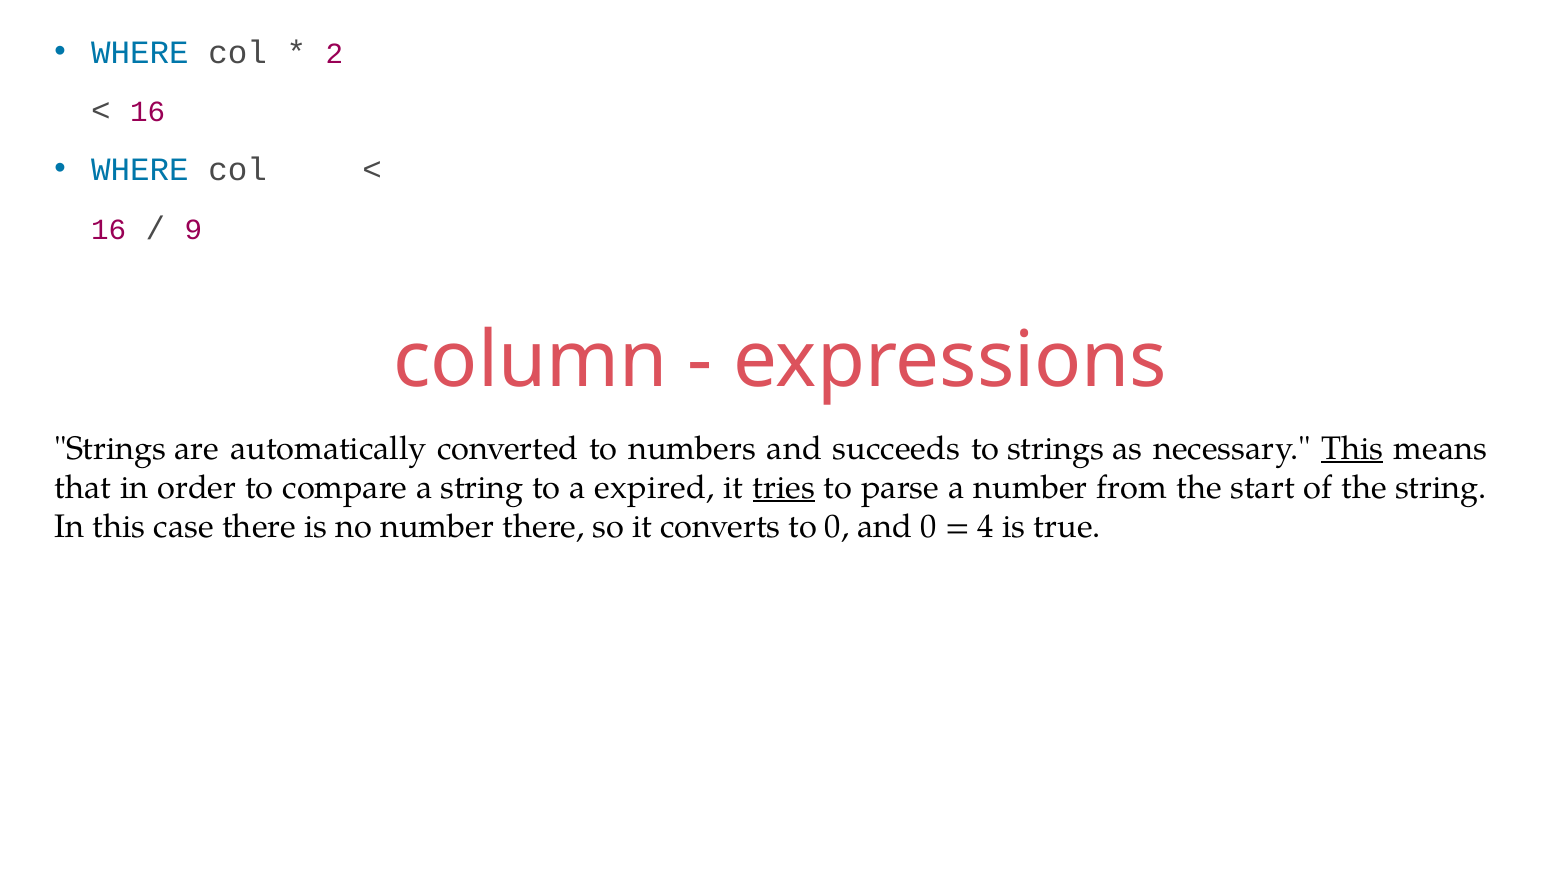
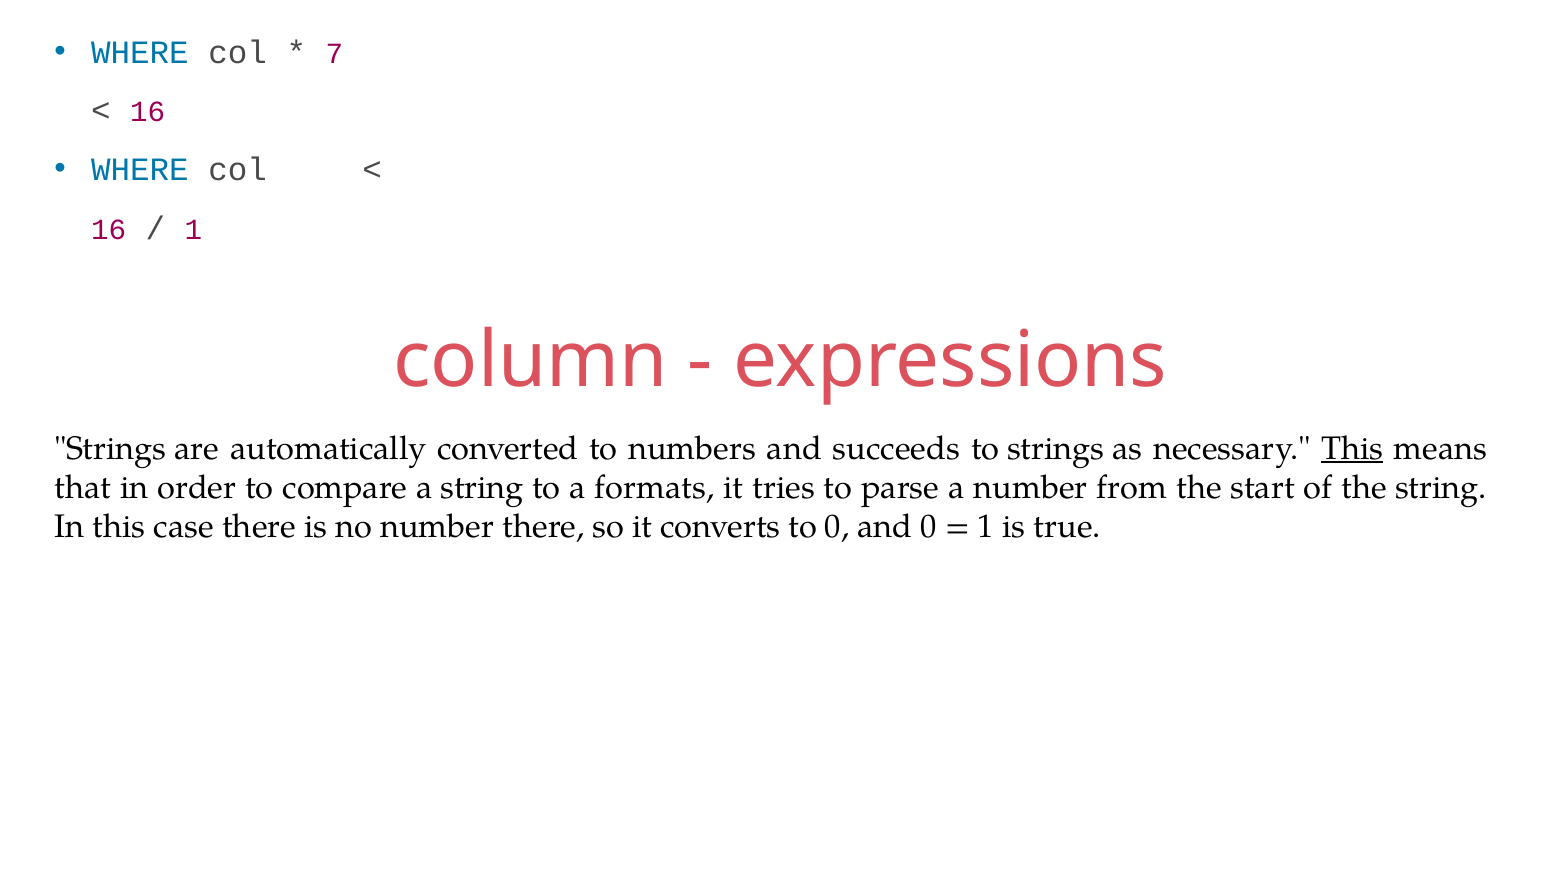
2: 2 -> 7 (334, 54)
9: 9 -> 1 (194, 229)
expired: expired -> formats (655, 487)
tries underline: present -> none (784, 487)
4: 4 -> 1 (986, 526)
